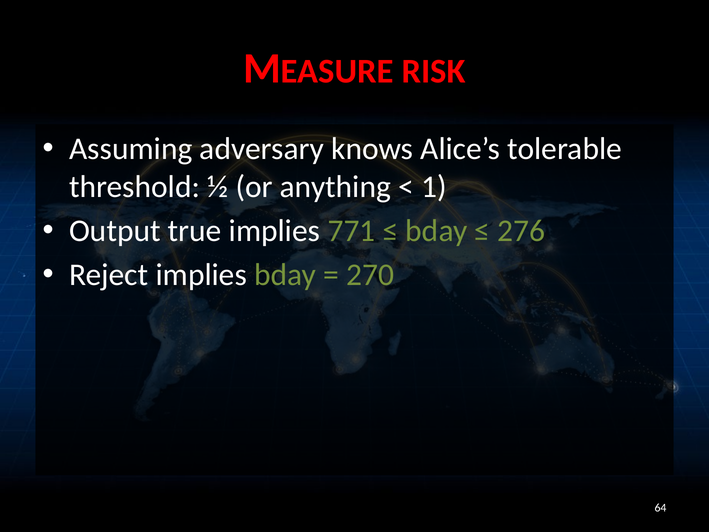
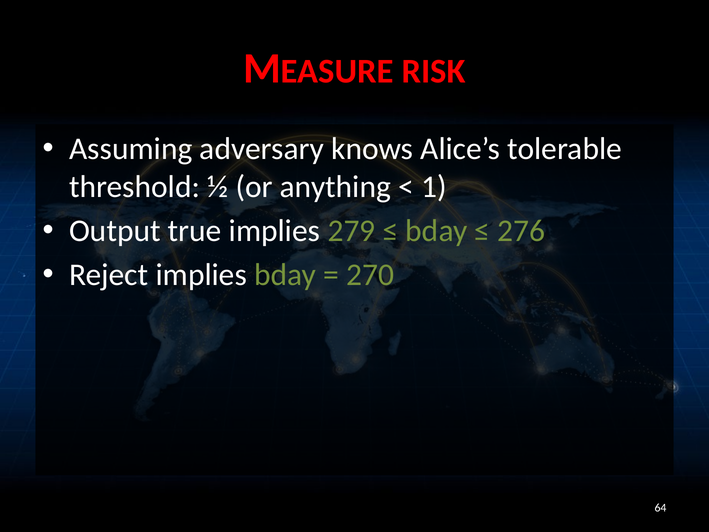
771: 771 -> 279 (351, 231)
